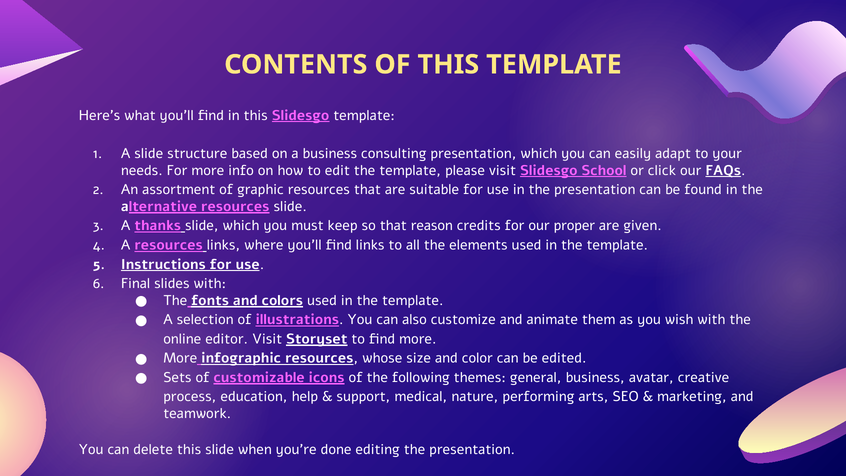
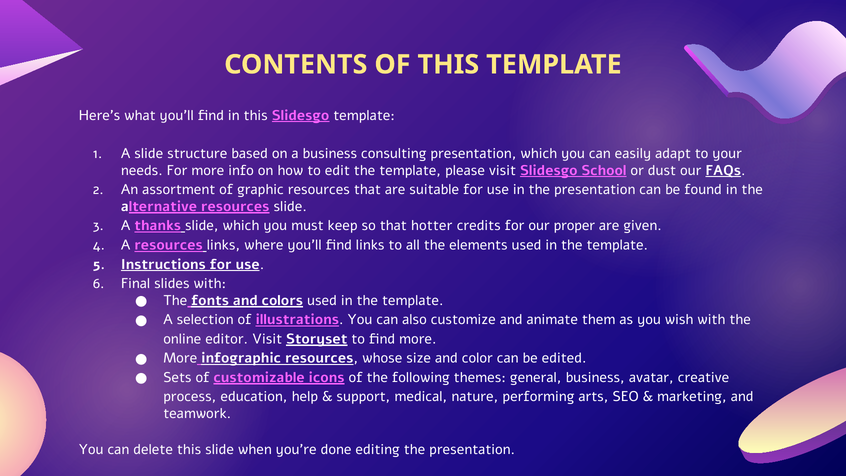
click: click -> dust (662, 170)
reason: reason -> hotter (432, 226)
